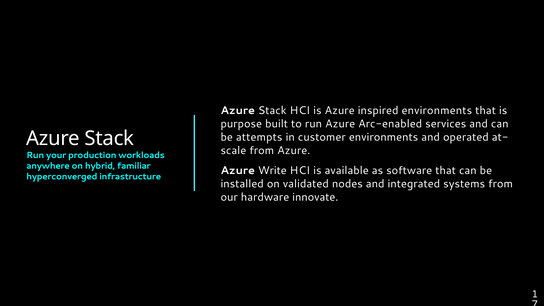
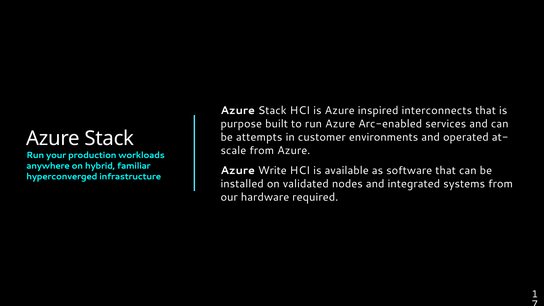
inspired environments: environments -> interconnects (437, 110)
innovate: innovate -> required (315, 197)
